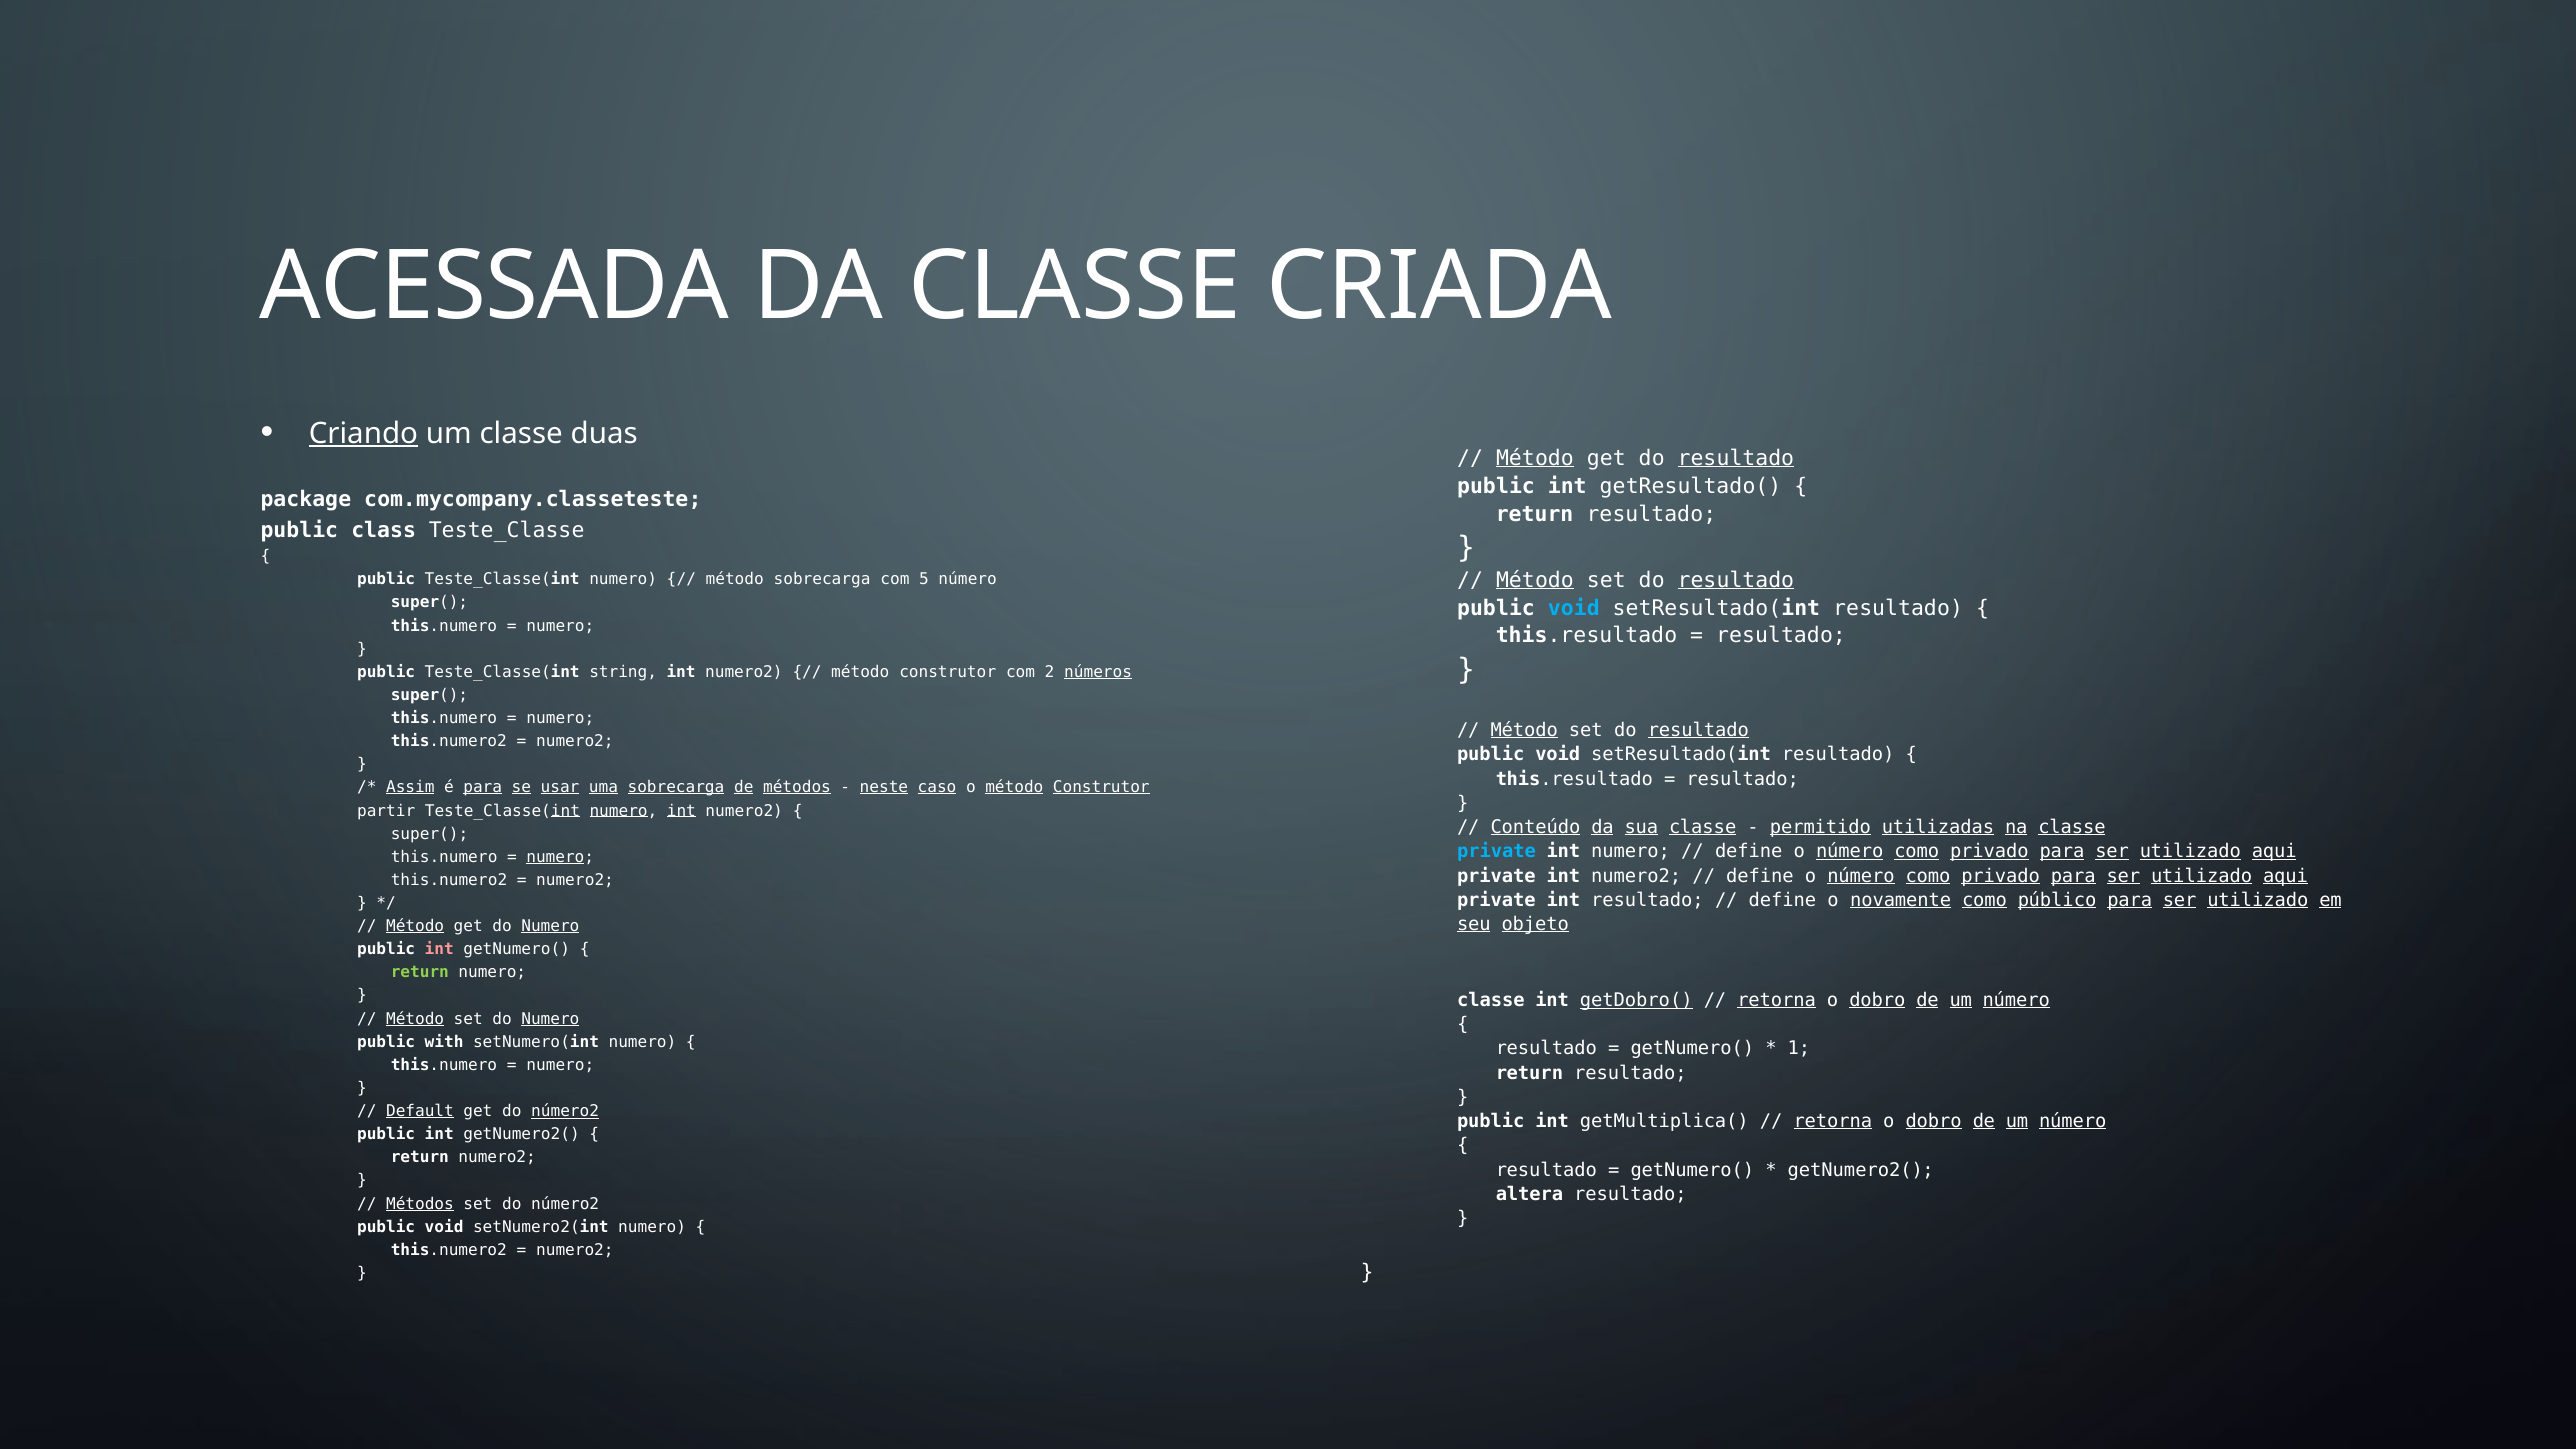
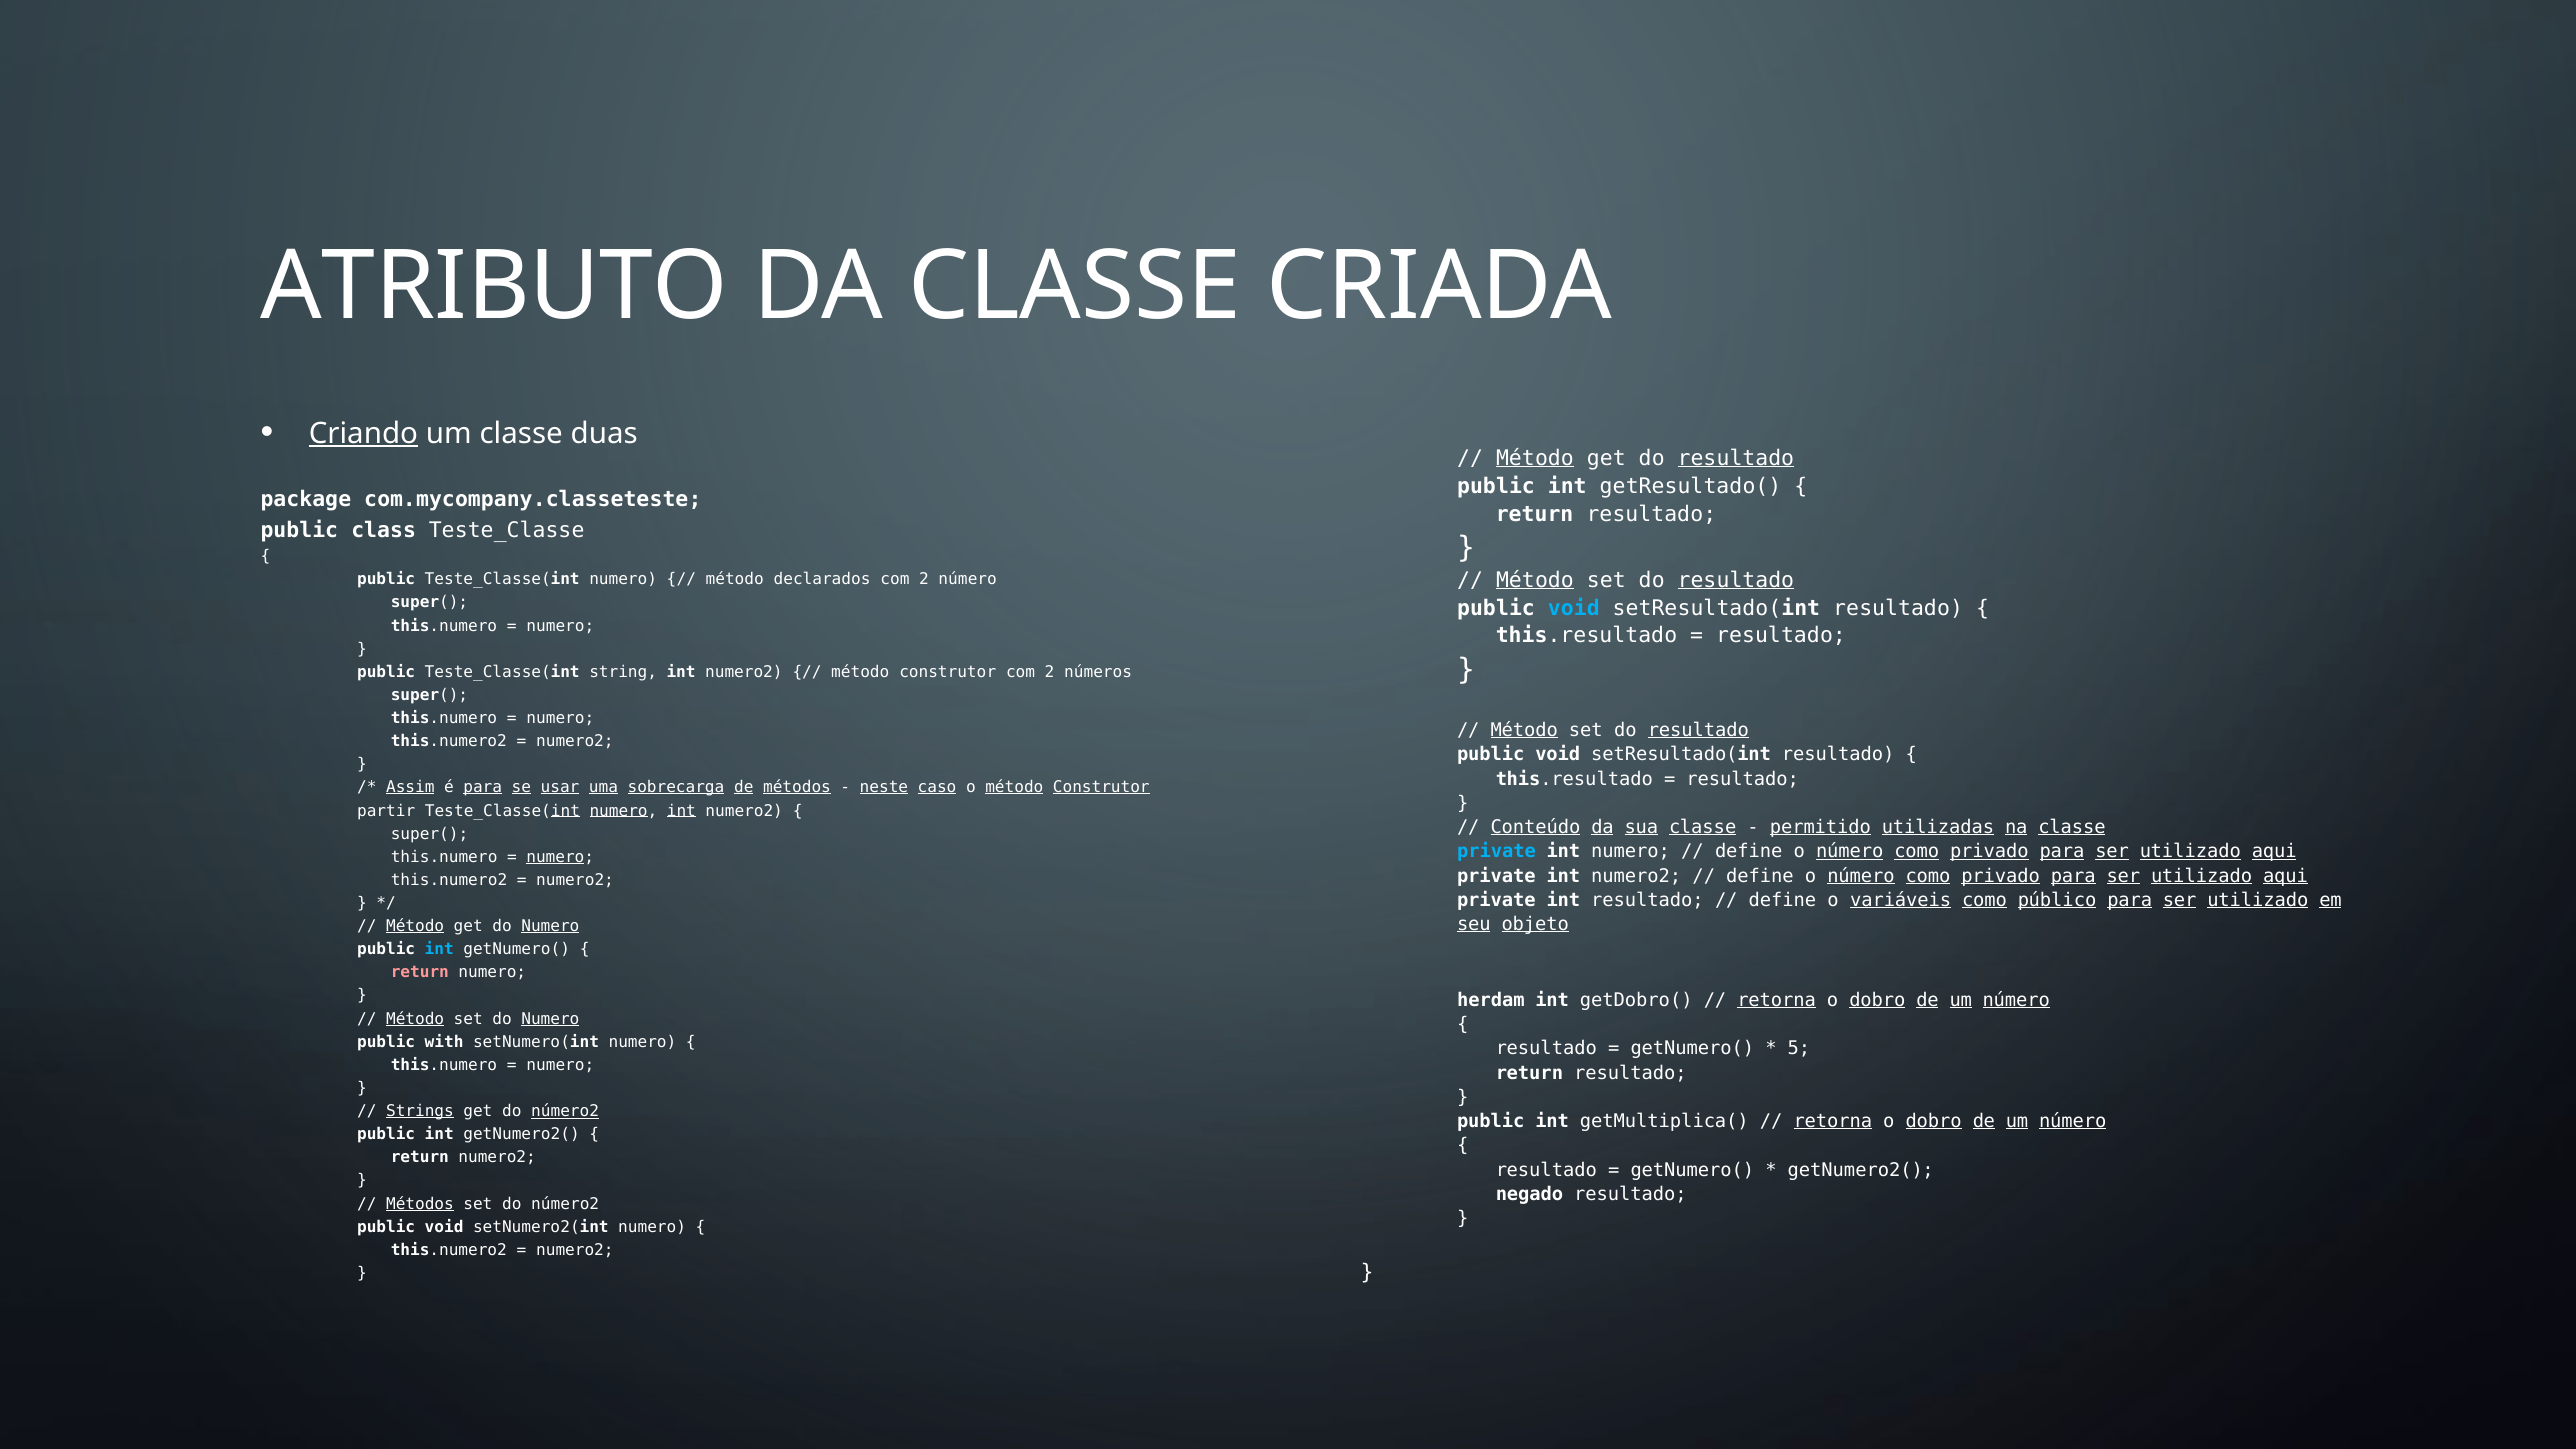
ACESSADA: ACESSADA -> ATRIBUTO (494, 286)
método sobrecarga: sobrecarga -> declarados (822, 579)
5: 5 -> 2 (924, 579)
números underline: present -> none (1098, 672)
novamente: novamente -> variáveis (1901, 900)
int colour: pink -> light blue (439, 949)
return colour: light green -> pink (420, 973)
classe: classe -> herdam (1491, 1000)
getDobro( underline: present -> none (1636, 1000)
1: 1 -> 5 (1799, 1049)
Default: Default -> Strings (420, 1111)
altera: altera -> negado (1529, 1194)
